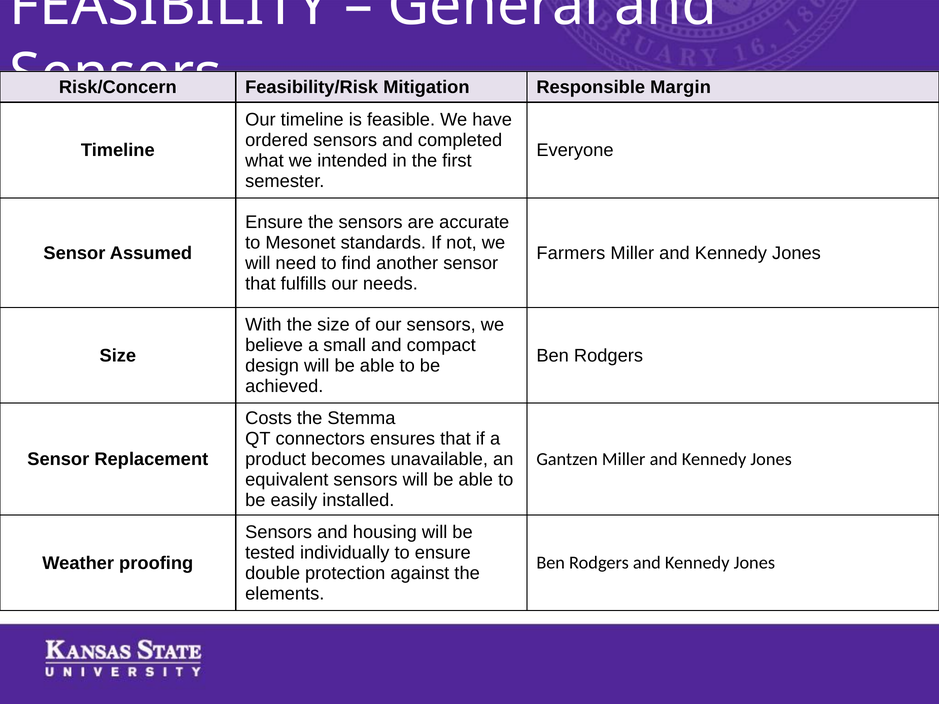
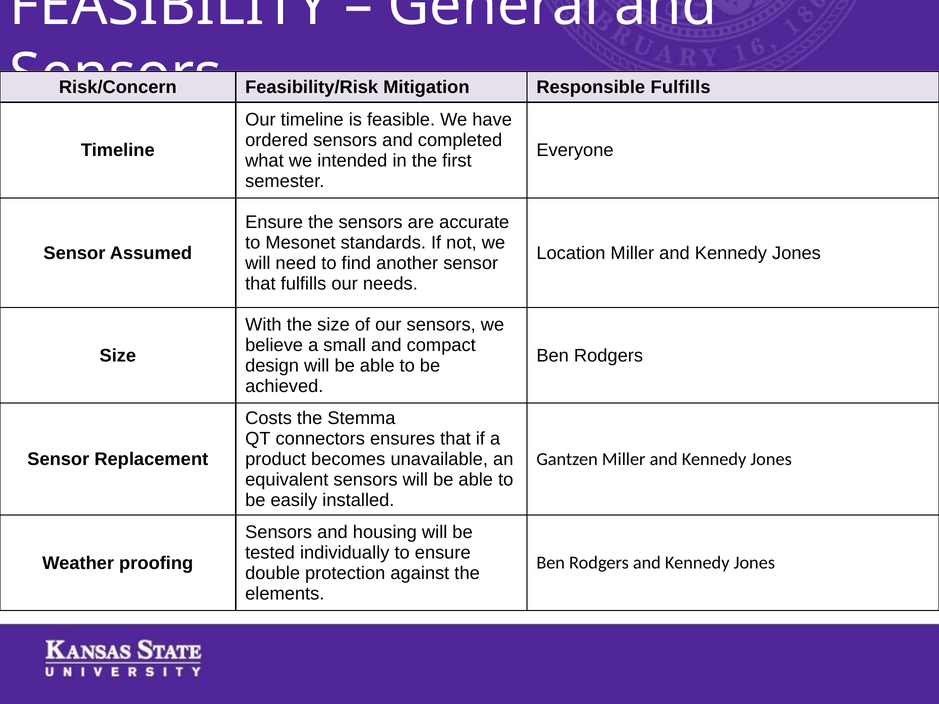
Responsible Margin: Margin -> Fulfills (681, 87)
Farmers: Farmers -> Location (571, 253)
